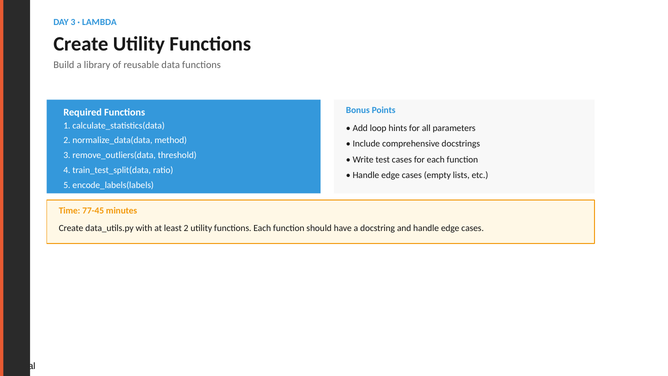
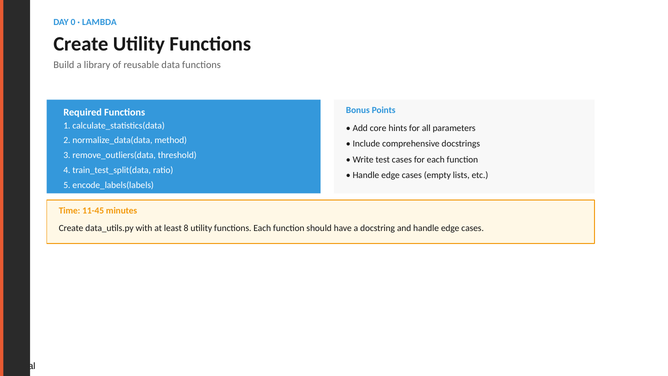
DAY 3: 3 -> 0 (73, 22)
loop: loop -> core (378, 128)
77-45: 77-45 -> 11-45 (93, 211)
least 2: 2 -> 8 (186, 228)
